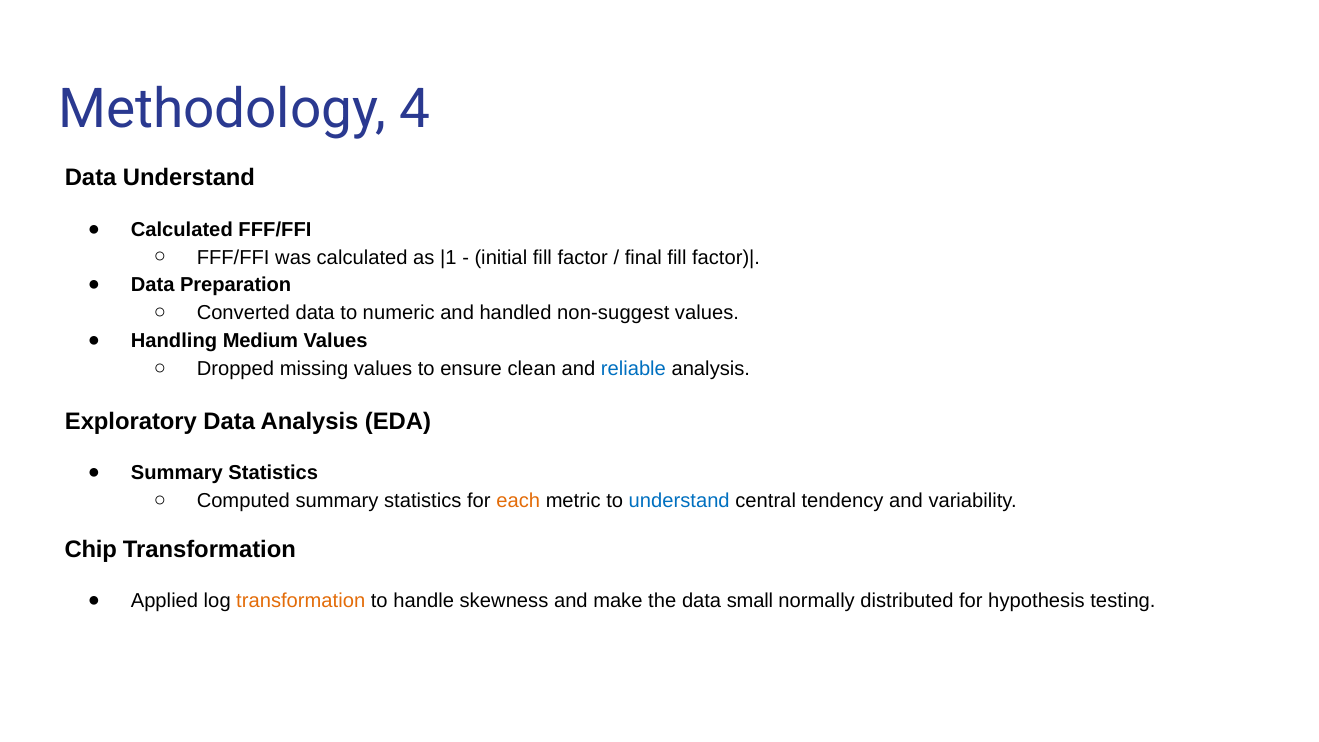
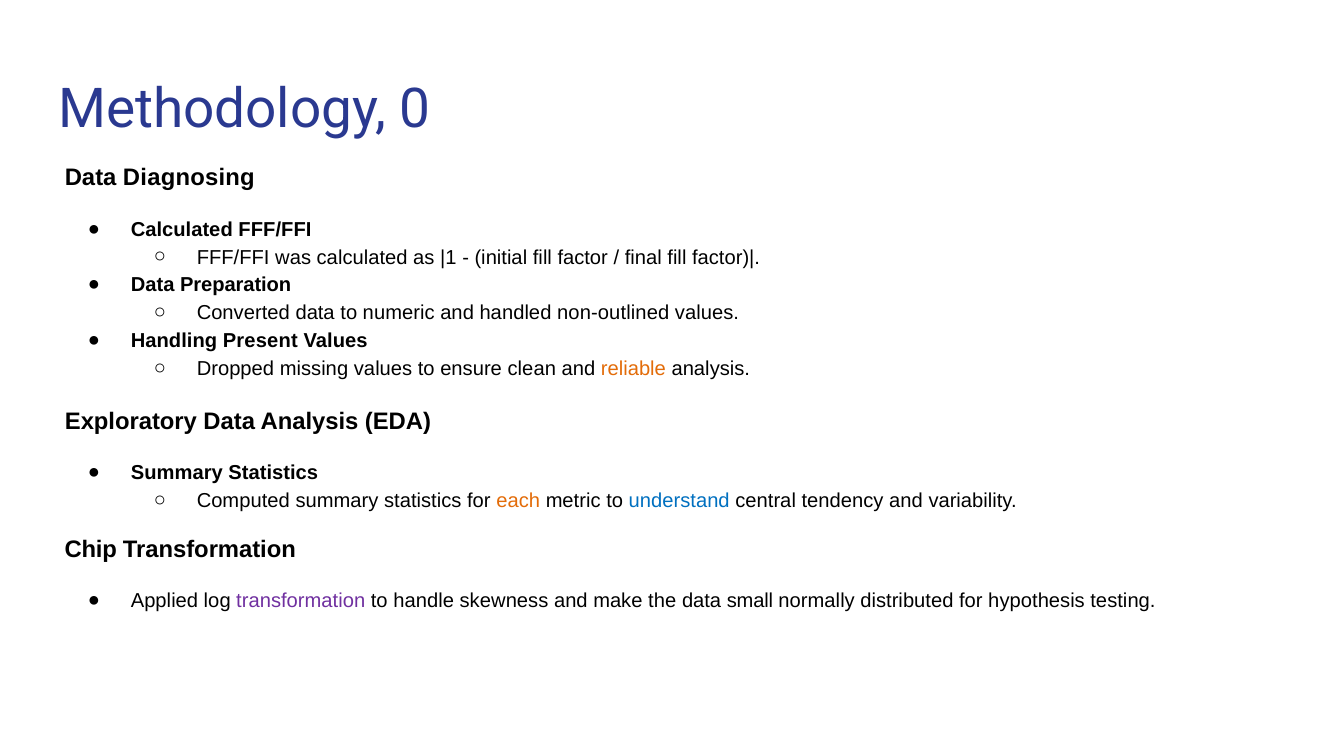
4: 4 -> 0 (415, 109)
Data Understand: Understand -> Diagnosing (189, 178)
non-suggest: non-suggest -> non-outlined (613, 313)
Medium: Medium -> Present (260, 341)
reliable colour: blue -> orange (633, 369)
transformation colour: orange -> purple (301, 601)
